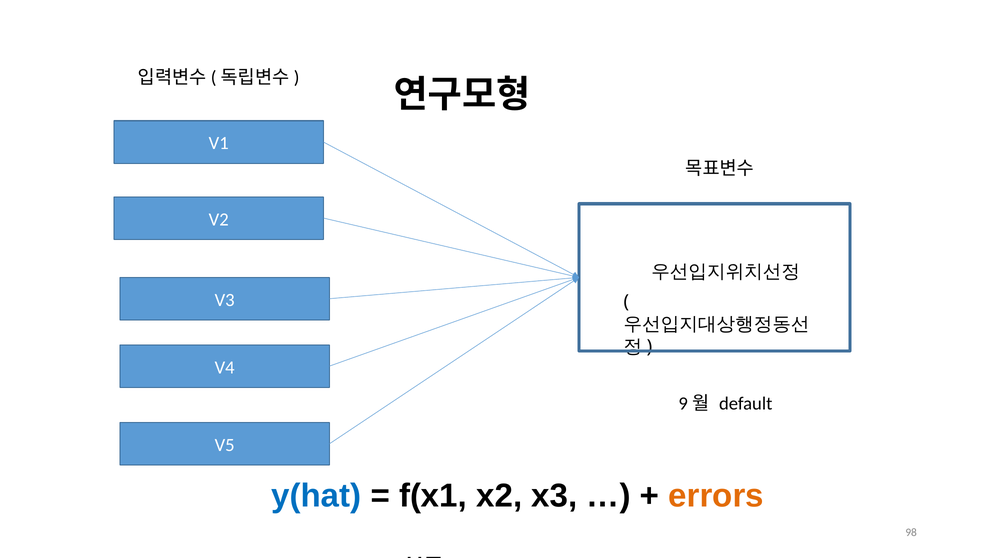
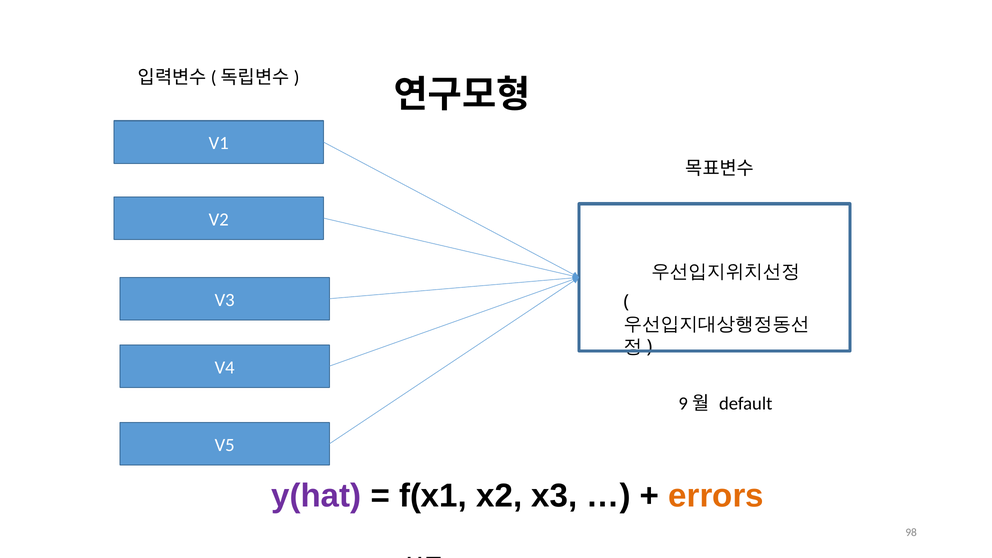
y(hat colour: blue -> purple (316, 496)
